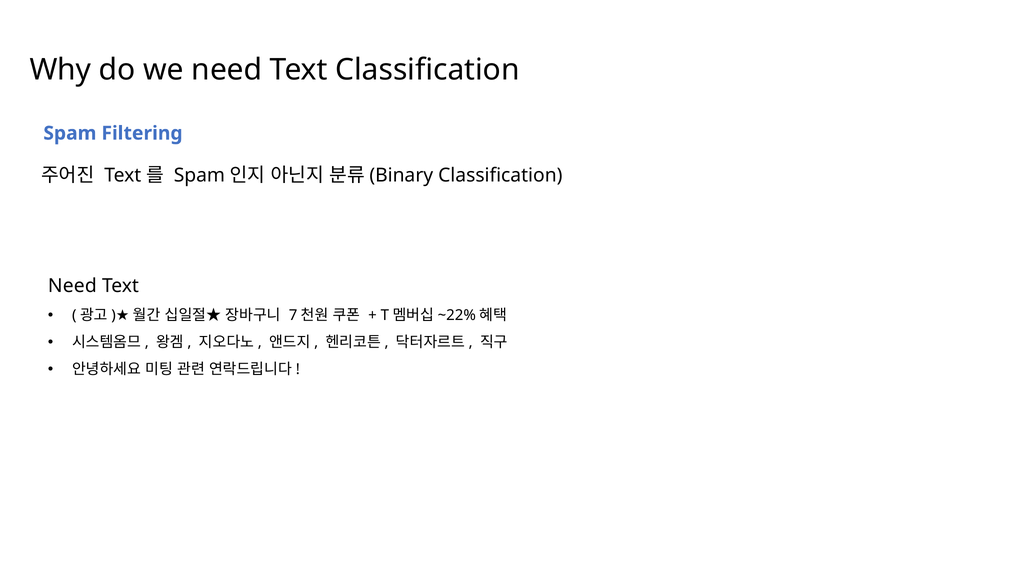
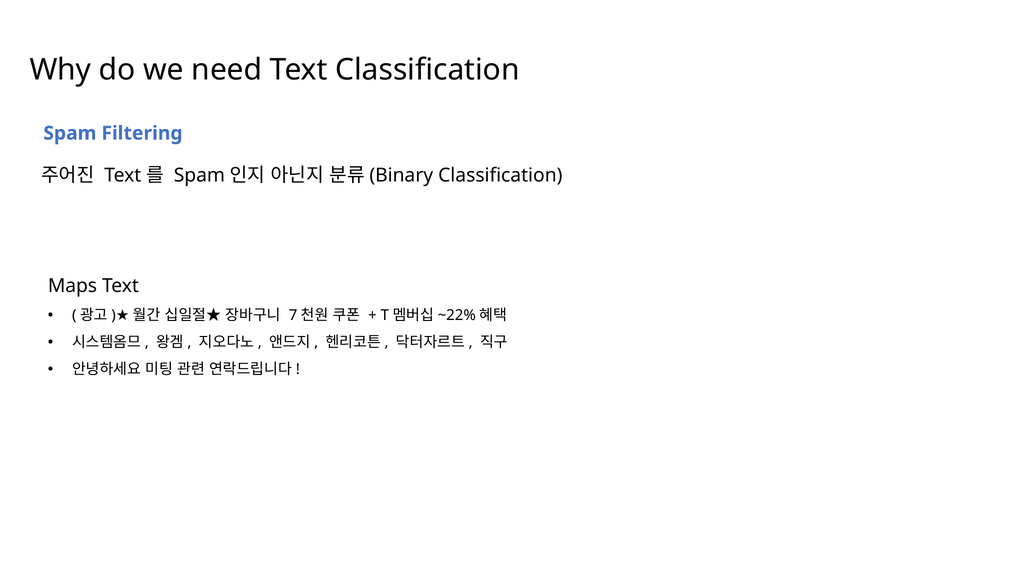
Need: Need -> Maps (72, 286)
